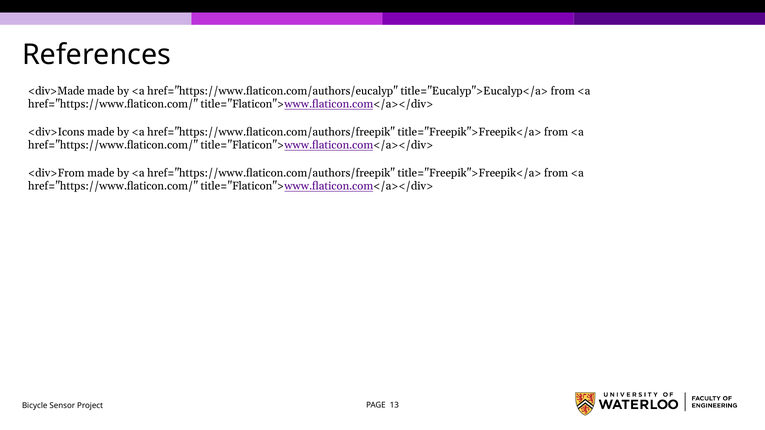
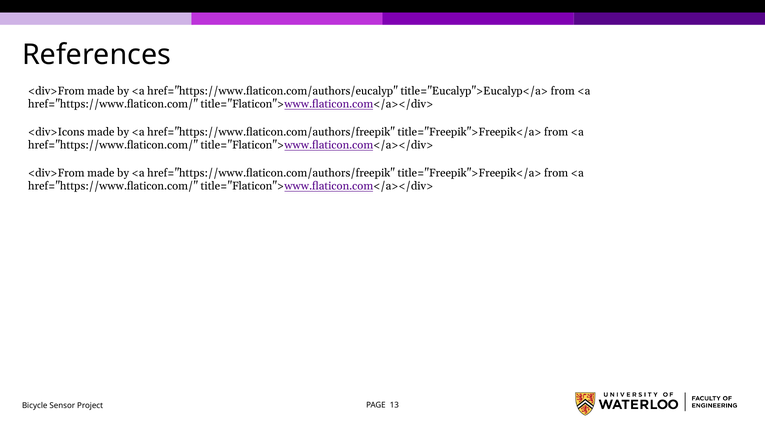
<div>Made: <div>Made -> <div>From (56, 91)
